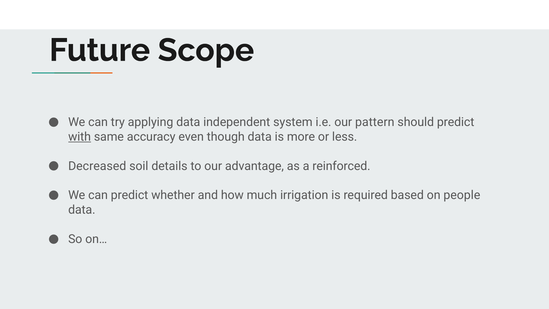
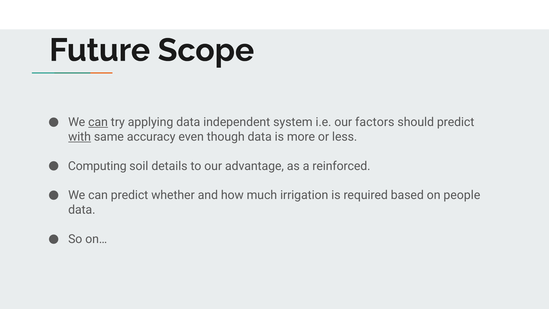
can underline: none -> present (98, 122)
pattern: pattern -> factors (375, 122)
Decreased: Decreased -> Computing (97, 166)
